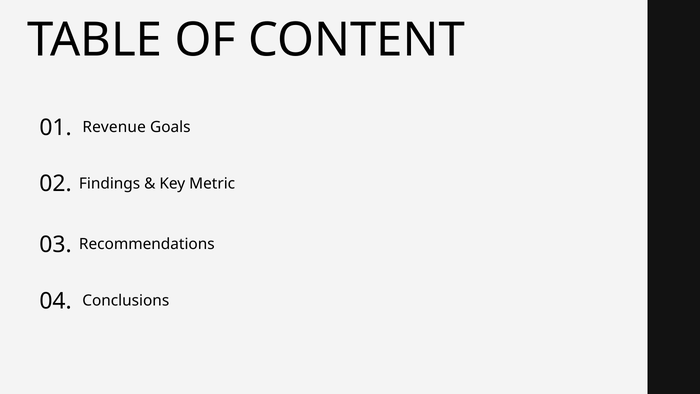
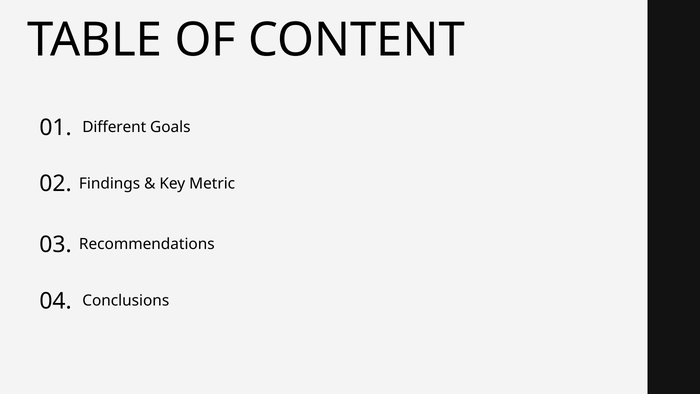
Revenue: Revenue -> Different (114, 127)
